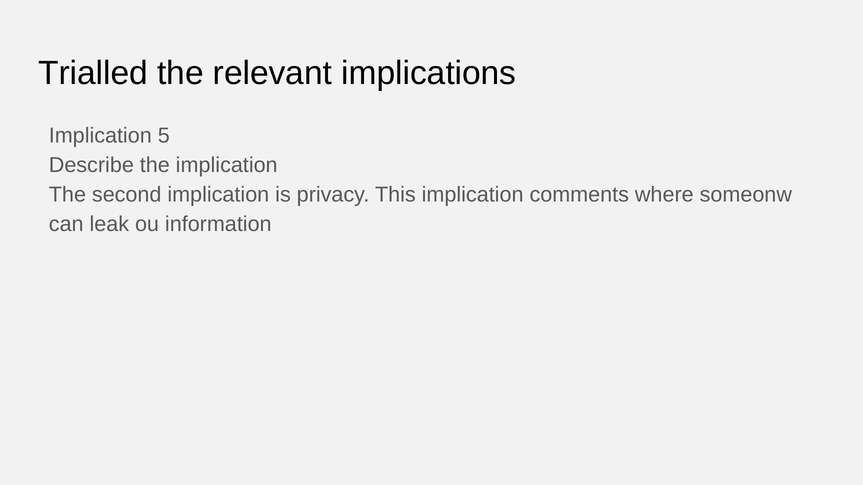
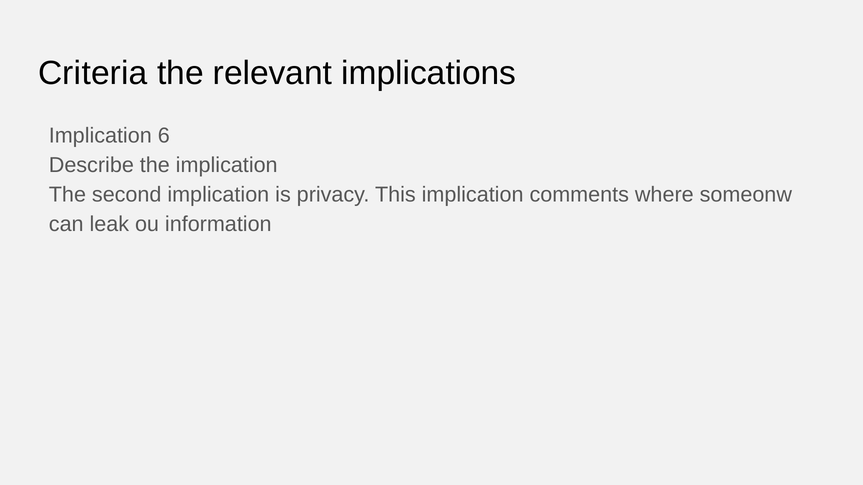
Trialled: Trialled -> Criteria (93, 73)
5: 5 -> 6 (164, 136)
